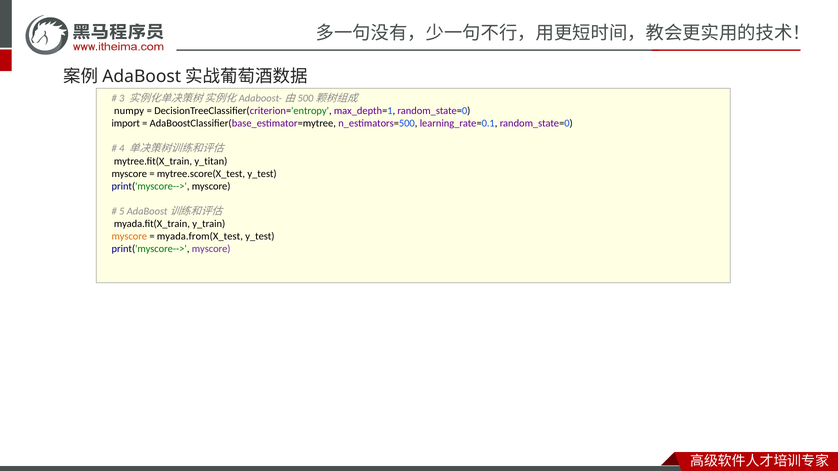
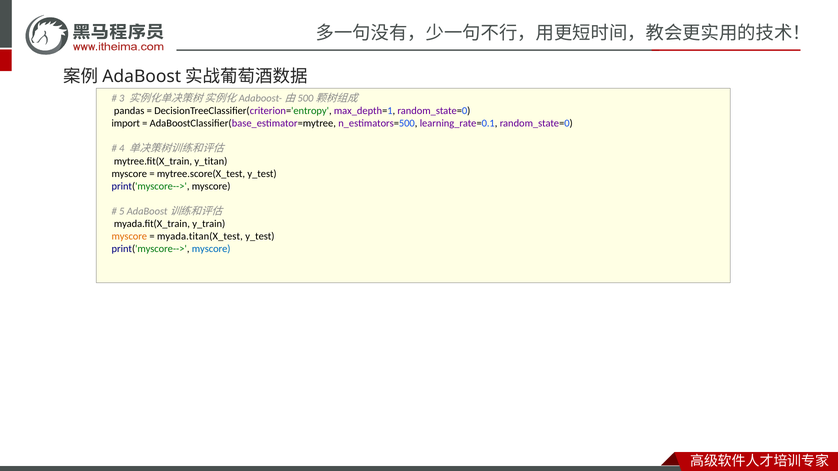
numpy: numpy -> pandas (129, 111)
myada.from(X_test: myada.from(X_test -> myada.titan(X_test (200, 237)
myscore colour: purple -> blue (211, 249)
